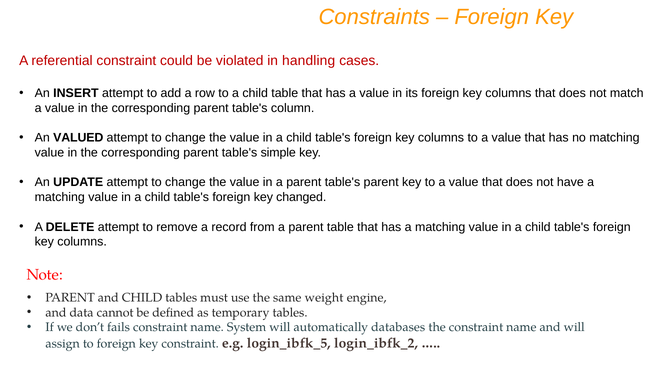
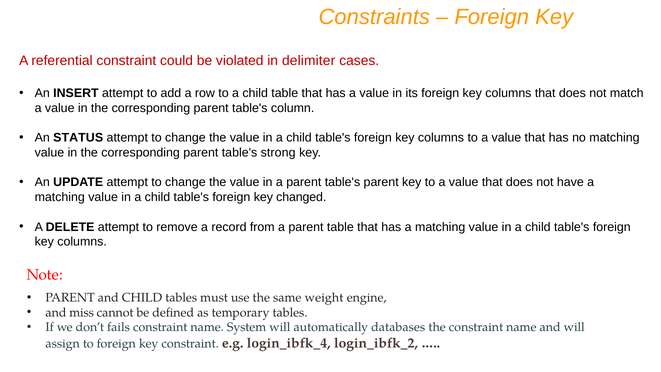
handling: handling -> delimiter (309, 61)
VALUED: VALUED -> STATUS (78, 138)
simple: simple -> strong (278, 153)
data: data -> miss (82, 312)
login_ibfk_5: login_ibfk_5 -> login_ibfk_4 (289, 343)
